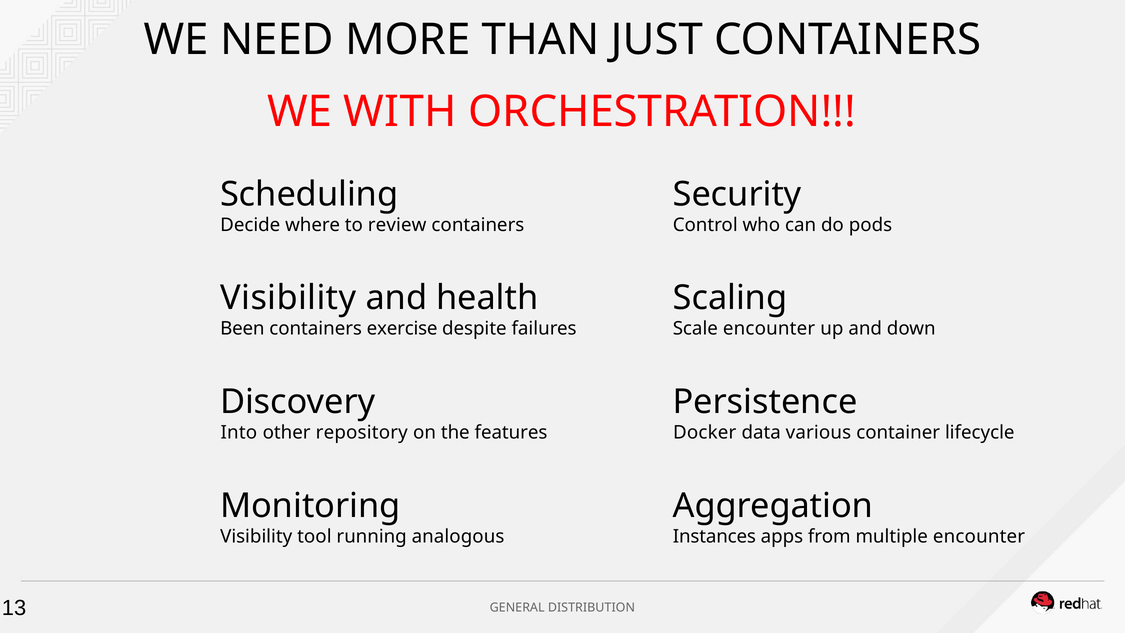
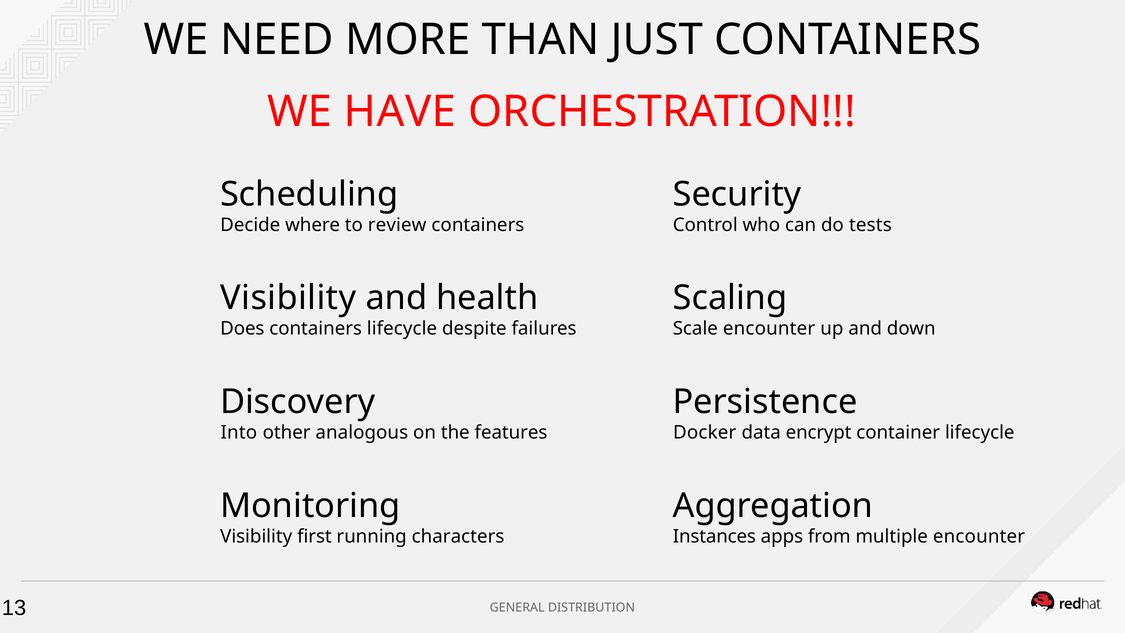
WITH: WITH -> HAVE (400, 112)
pods: pods -> tests (870, 225)
Been: Been -> Does (242, 329)
containers exercise: exercise -> lifecycle (402, 329)
repository: repository -> analogous (362, 432)
various: various -> encrypt (819, 432)
tool: tool -> first (314, 536)
analogous: analogous -> characters (458, 536)
